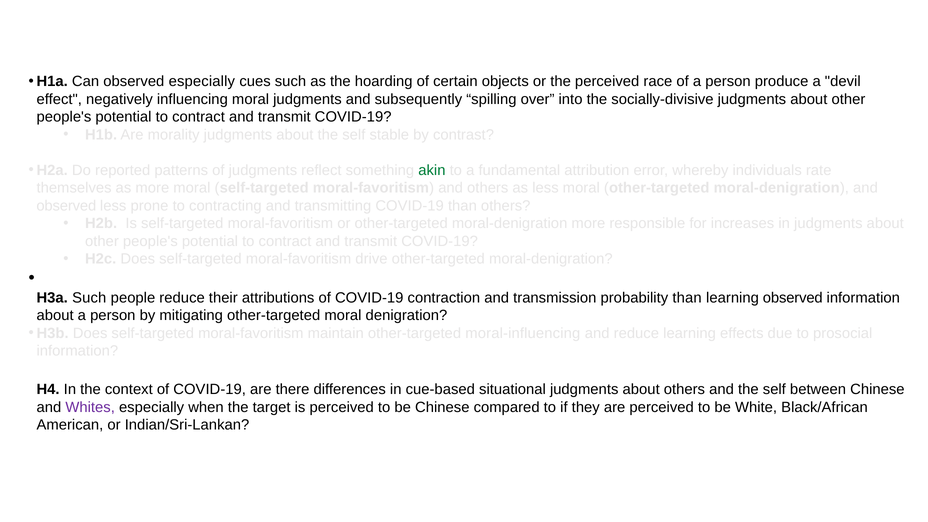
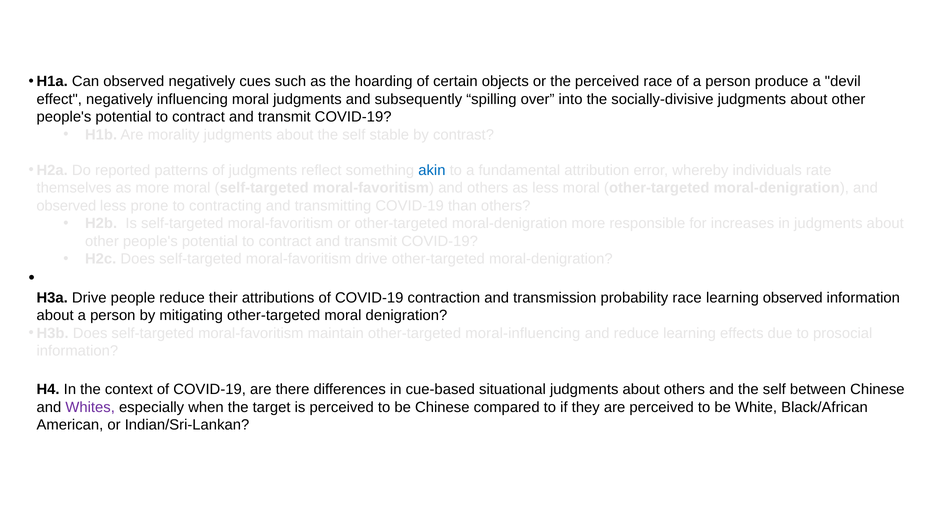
observed especially: especially -> negatively (202, 81)
akin colour: green -> blue (432, 170)
H3a Such: Such -> Drive (89, 298)
probability than: than -> race (687, 298)
